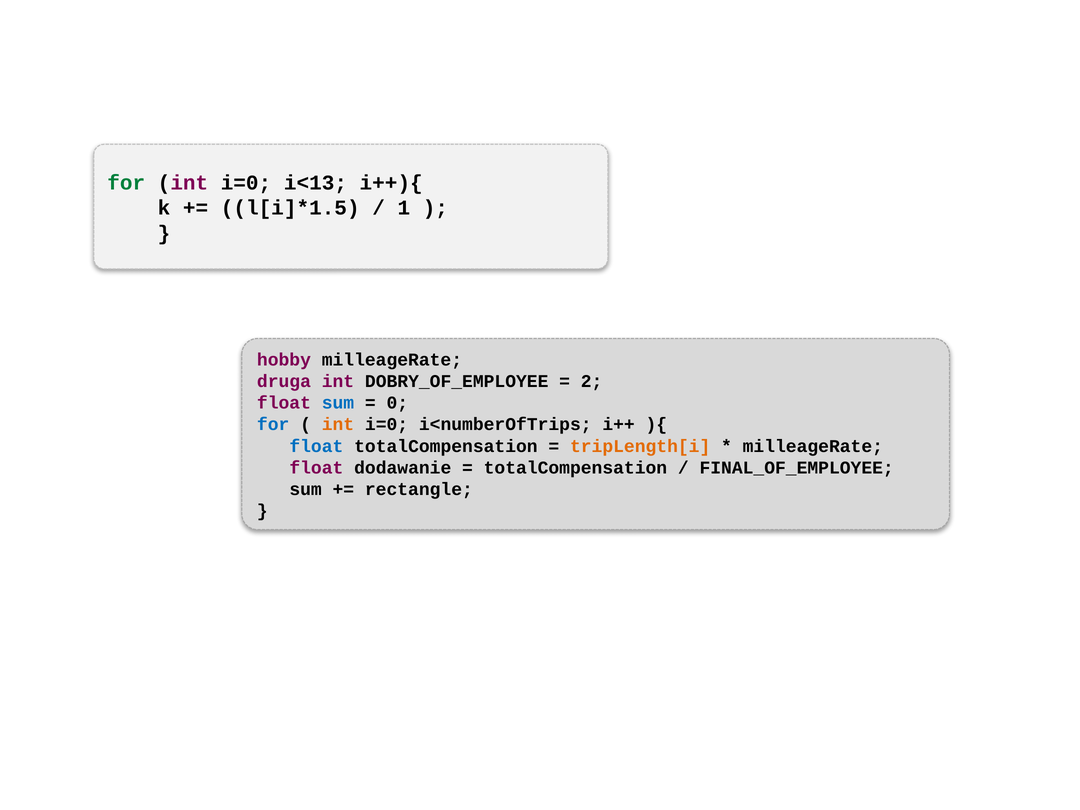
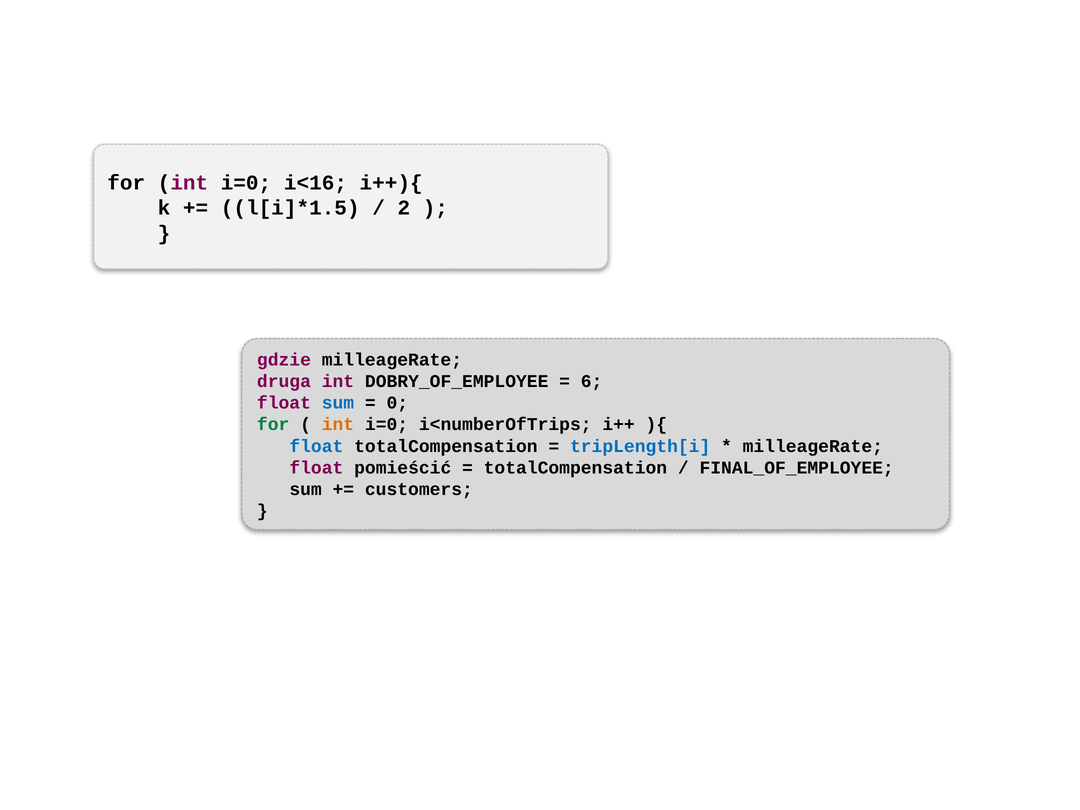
for colour: green -> black (126, 183)
i<13: i<13 -> i<16 (315, 183)
1: 1 -> 2 (404, 208)
hobby: hobby -> gdzie (284, 360)
2: 2 -> 6 (592, 381)
for colour: blue -> green (273, 424)
tripLength[i colour: orange -> blue (640, 446)
dodawanie: dodawanie -> pomieścić (403, 468)
rectangle: rectangle -> customers (419, 489)
